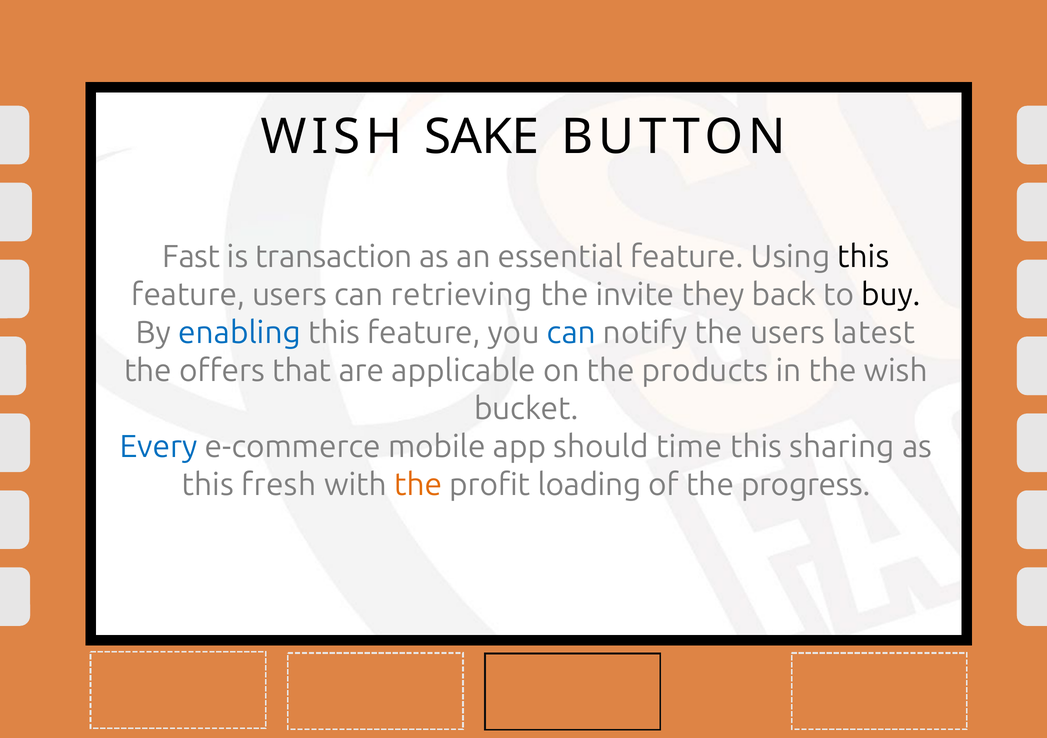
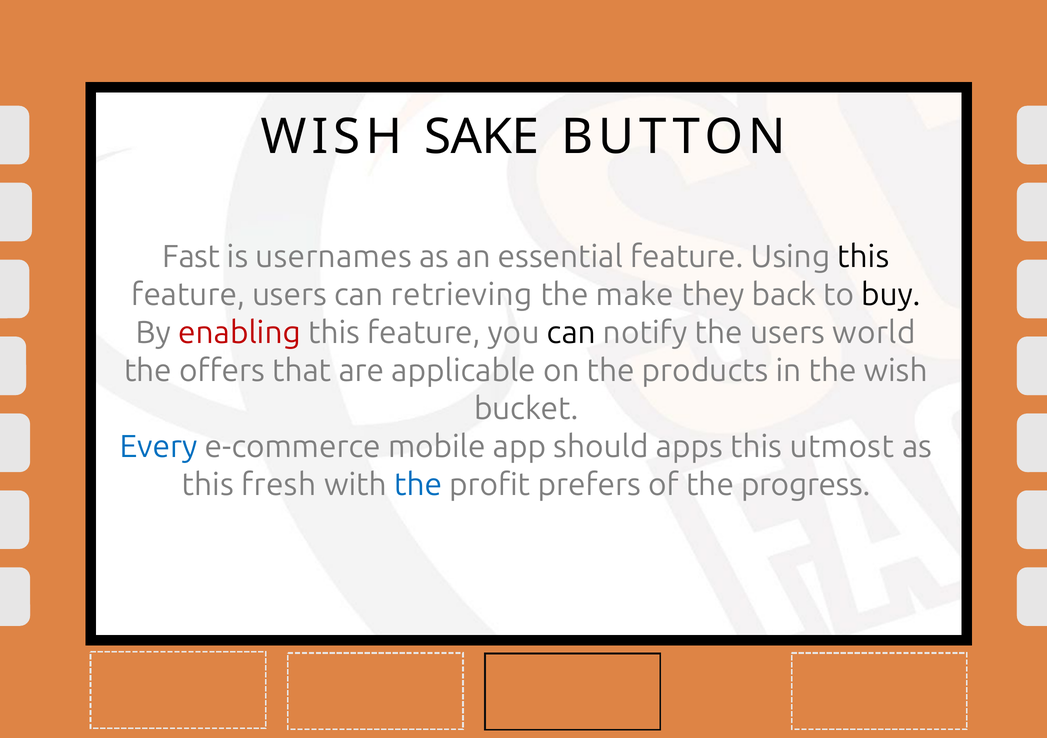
transaction: transaction -> usernames (334, 257)
invite: invite -> make (635, 295)
enabling colour: blue -> red (240, 333)
can colour: blue -> black (571, 333)
latest: latest -> world (874, 333)
time: time -> apps (689, 447)
sharing: sharing -> utmost (842, 447)
the colour: orange -> blue (418, 485)
loading: loading -> prefers (589, 485)
